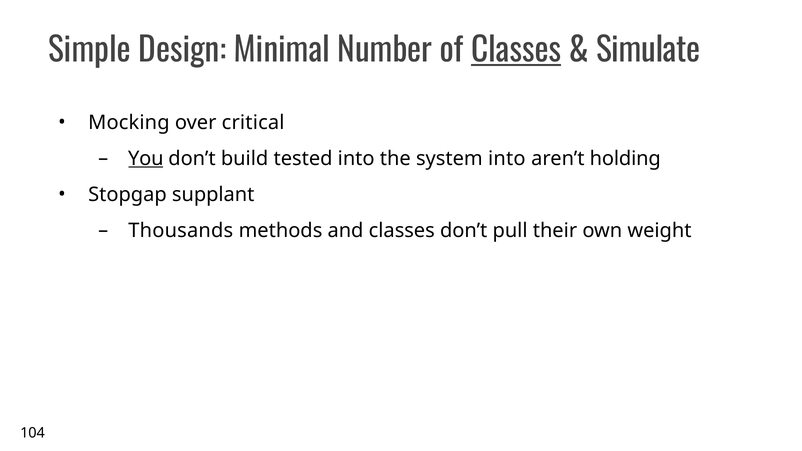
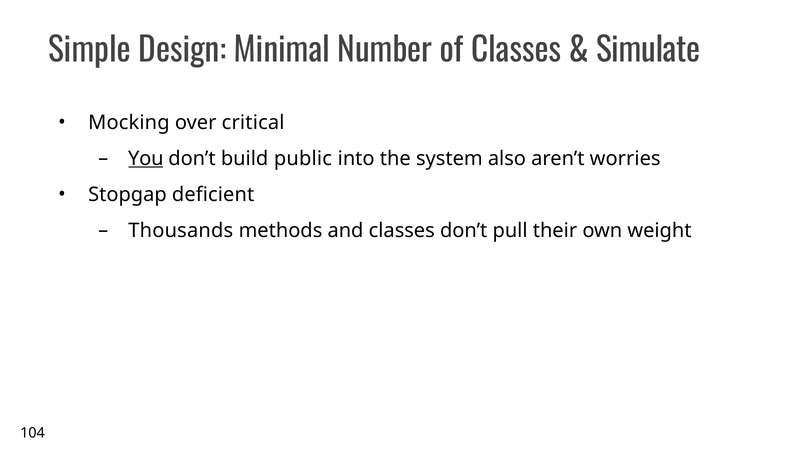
Classes underline: present -> none (516, 51)
tested: tested -> public (303, 159)
system into: into -> also (507, 159)
holding: holding -> worries (625, 159)
supplant: supplant -> deficient (213, 195)
